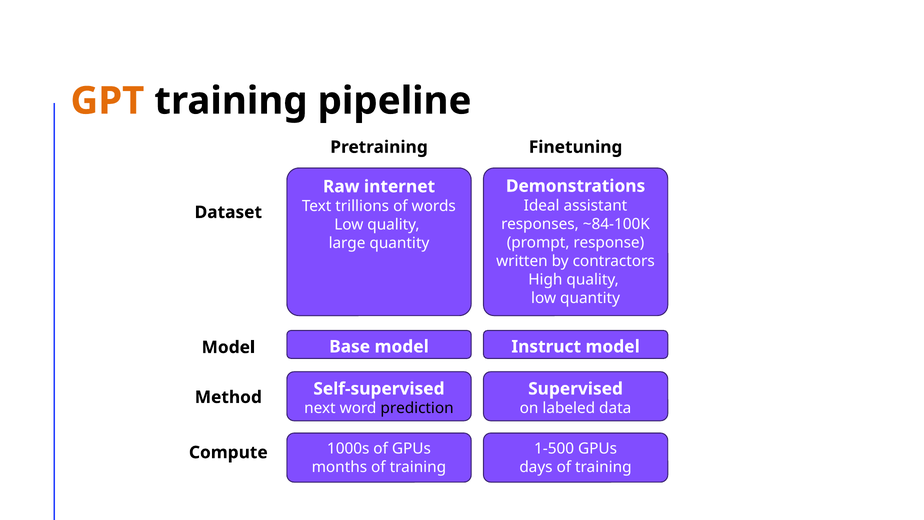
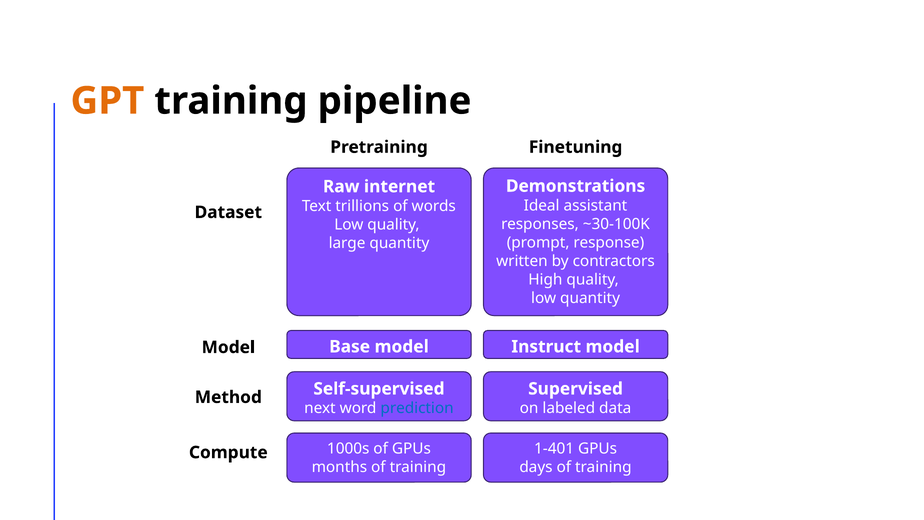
~84-100K: ~84-100K -> ~30-100K (616, 224)
prediction colour: black -> blue (417, 408)
1-500: 1-500 -> 1-401 (554, 449)
